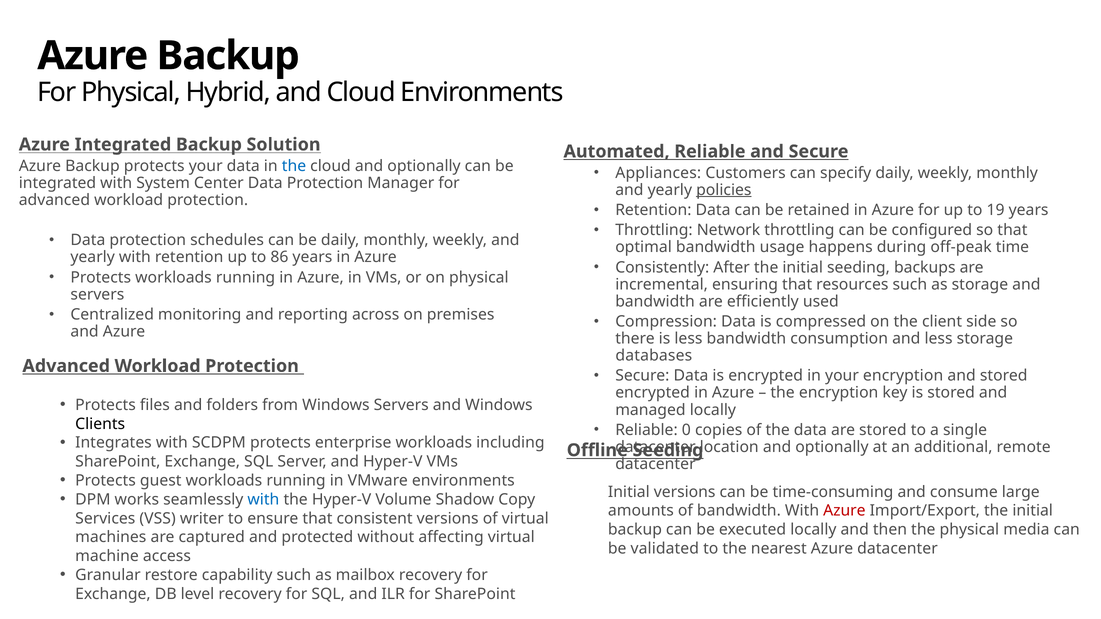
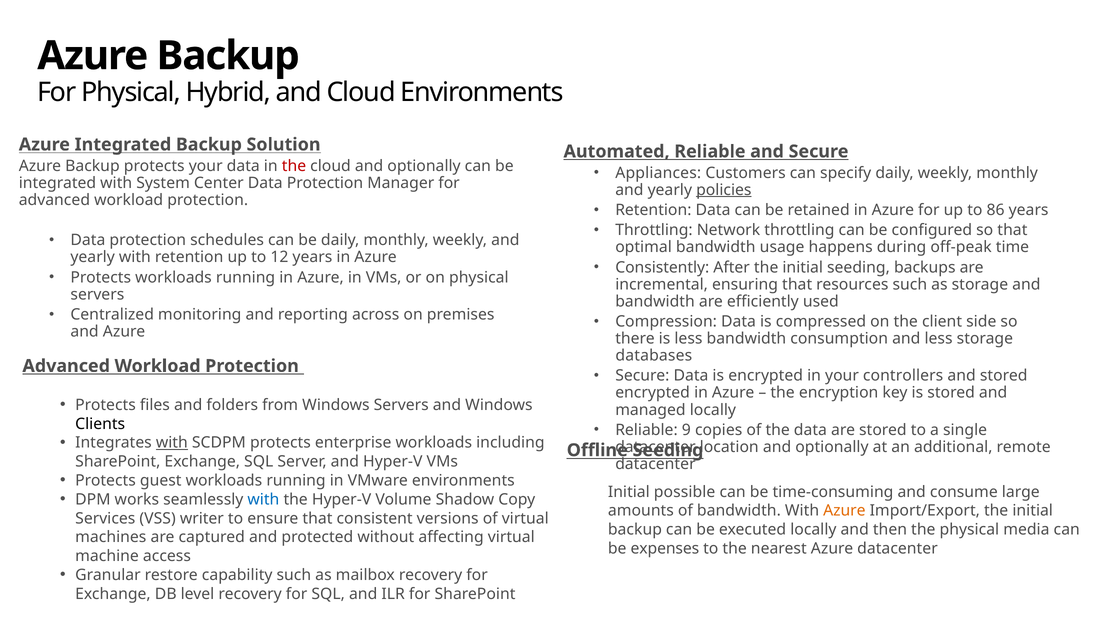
the colour: blue -> red (294, 166)
19: 19 -> 86 (996, 210)
86: 86 -> 12 (279, 257)
your encryption: encryption -> controllers (903, 376)
0: 0 -> 9 (686, 430)
with underline: none -> present (172, 443)
Initial versions: versions -> possible (685, 492)
Azure colour: red -> orange (844, 511)
validated: validated -> expenses (665, 549)
